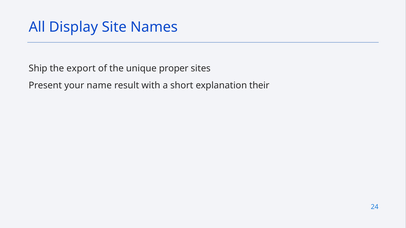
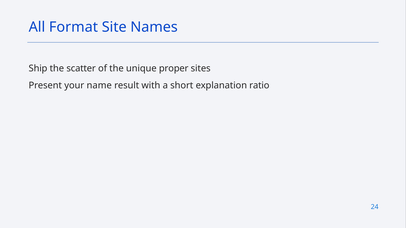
Display: Display -> Format (73, 27)
export: export -> scatter (81, 69)
their: their -> ratio (259, 86)
